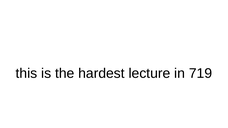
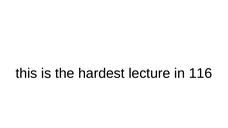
719: 719 -> 116 (200, 73)
